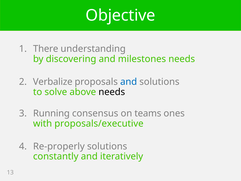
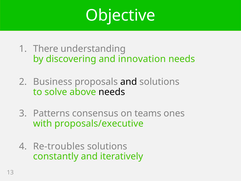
milestones: milestones -> innovation (142, 59)
Verbalize: Verbalize -> Business (53, 82)
and colour: blue -> black (129, 82)
Running: Running -> Patterns (51, 113)
Re-properly: Re-properly -> Re-troubles (59, 146)
